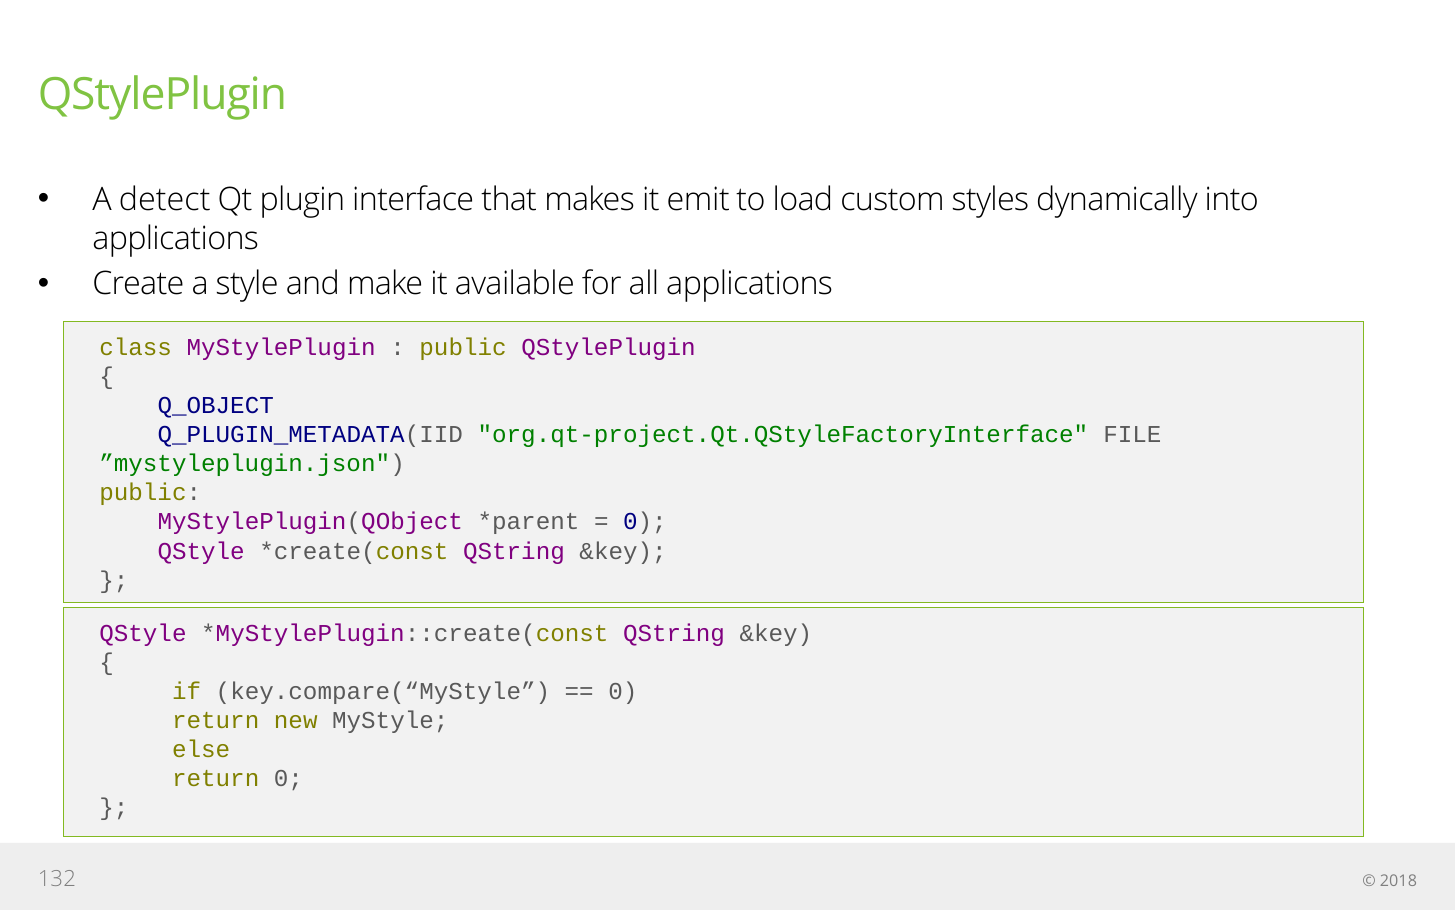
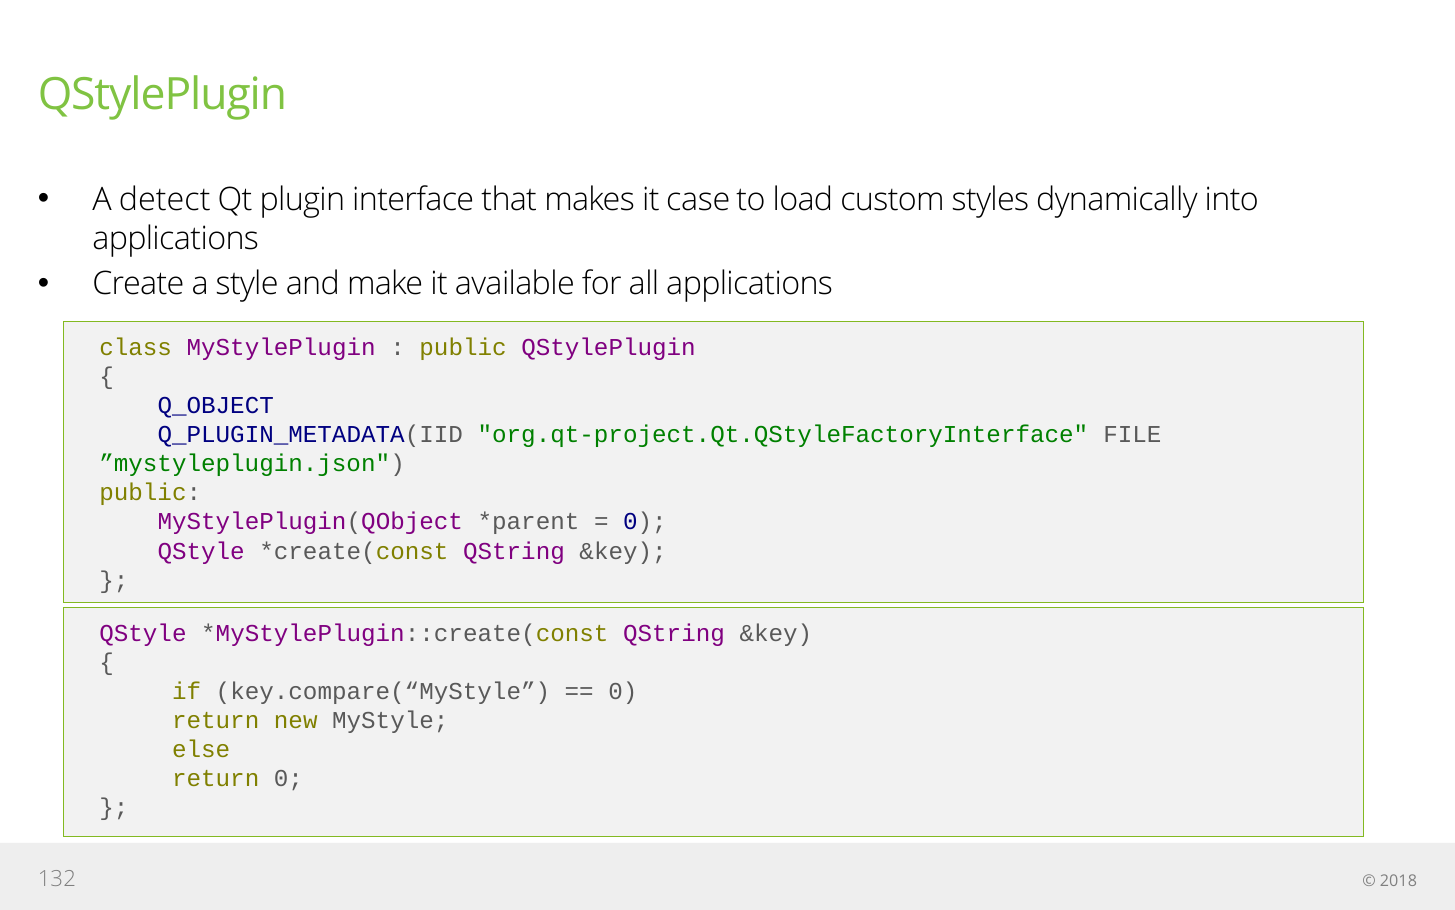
emit: emit -> case (698, 200)
